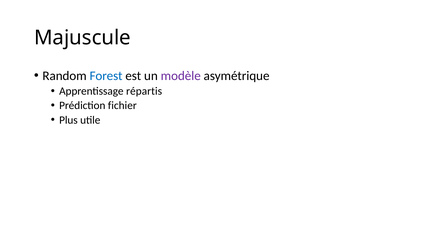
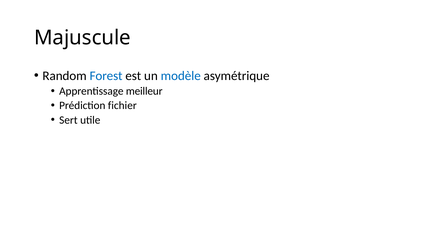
modèle colour: purple -> blue (181, 76)
répartis: répartis -> meilleur (144, 91)
Plus: Plus -> Sert (68, 120)
